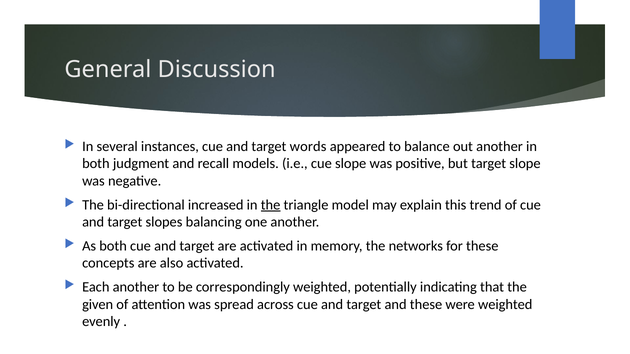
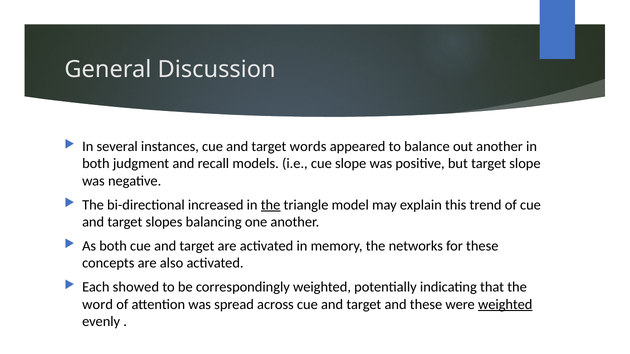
Each another: another -> showed (136, 287)
given: given -> word (98, 305)
weighted underline: none -> present (505, 305)
